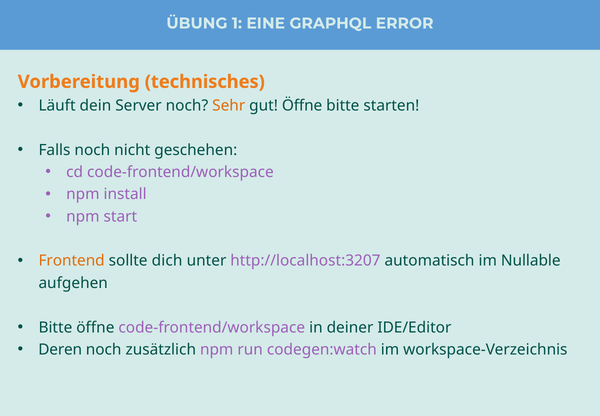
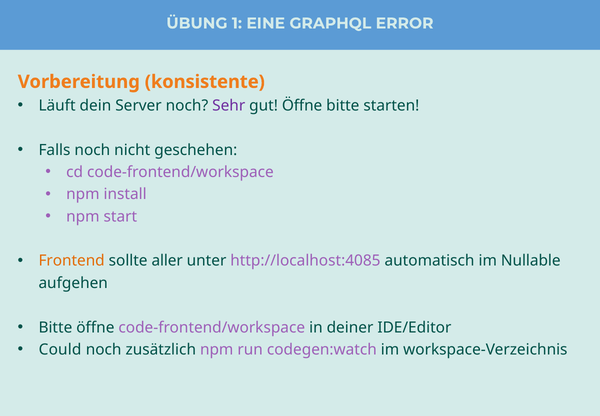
technisches: technisches -> konsistente (205, 82)
Sehr colour: orange -> purple (229, 105)
dich: dich -> aller (167, 261)
http://localhost:3207: http://localhost:3207 -> http://localhost:4085 (305, 261)
Deren: Deren -> Could (60, 349)
